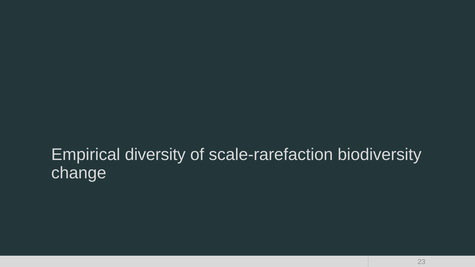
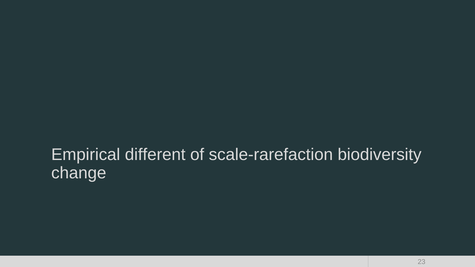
diversity: diversity -> different (155, 155)
